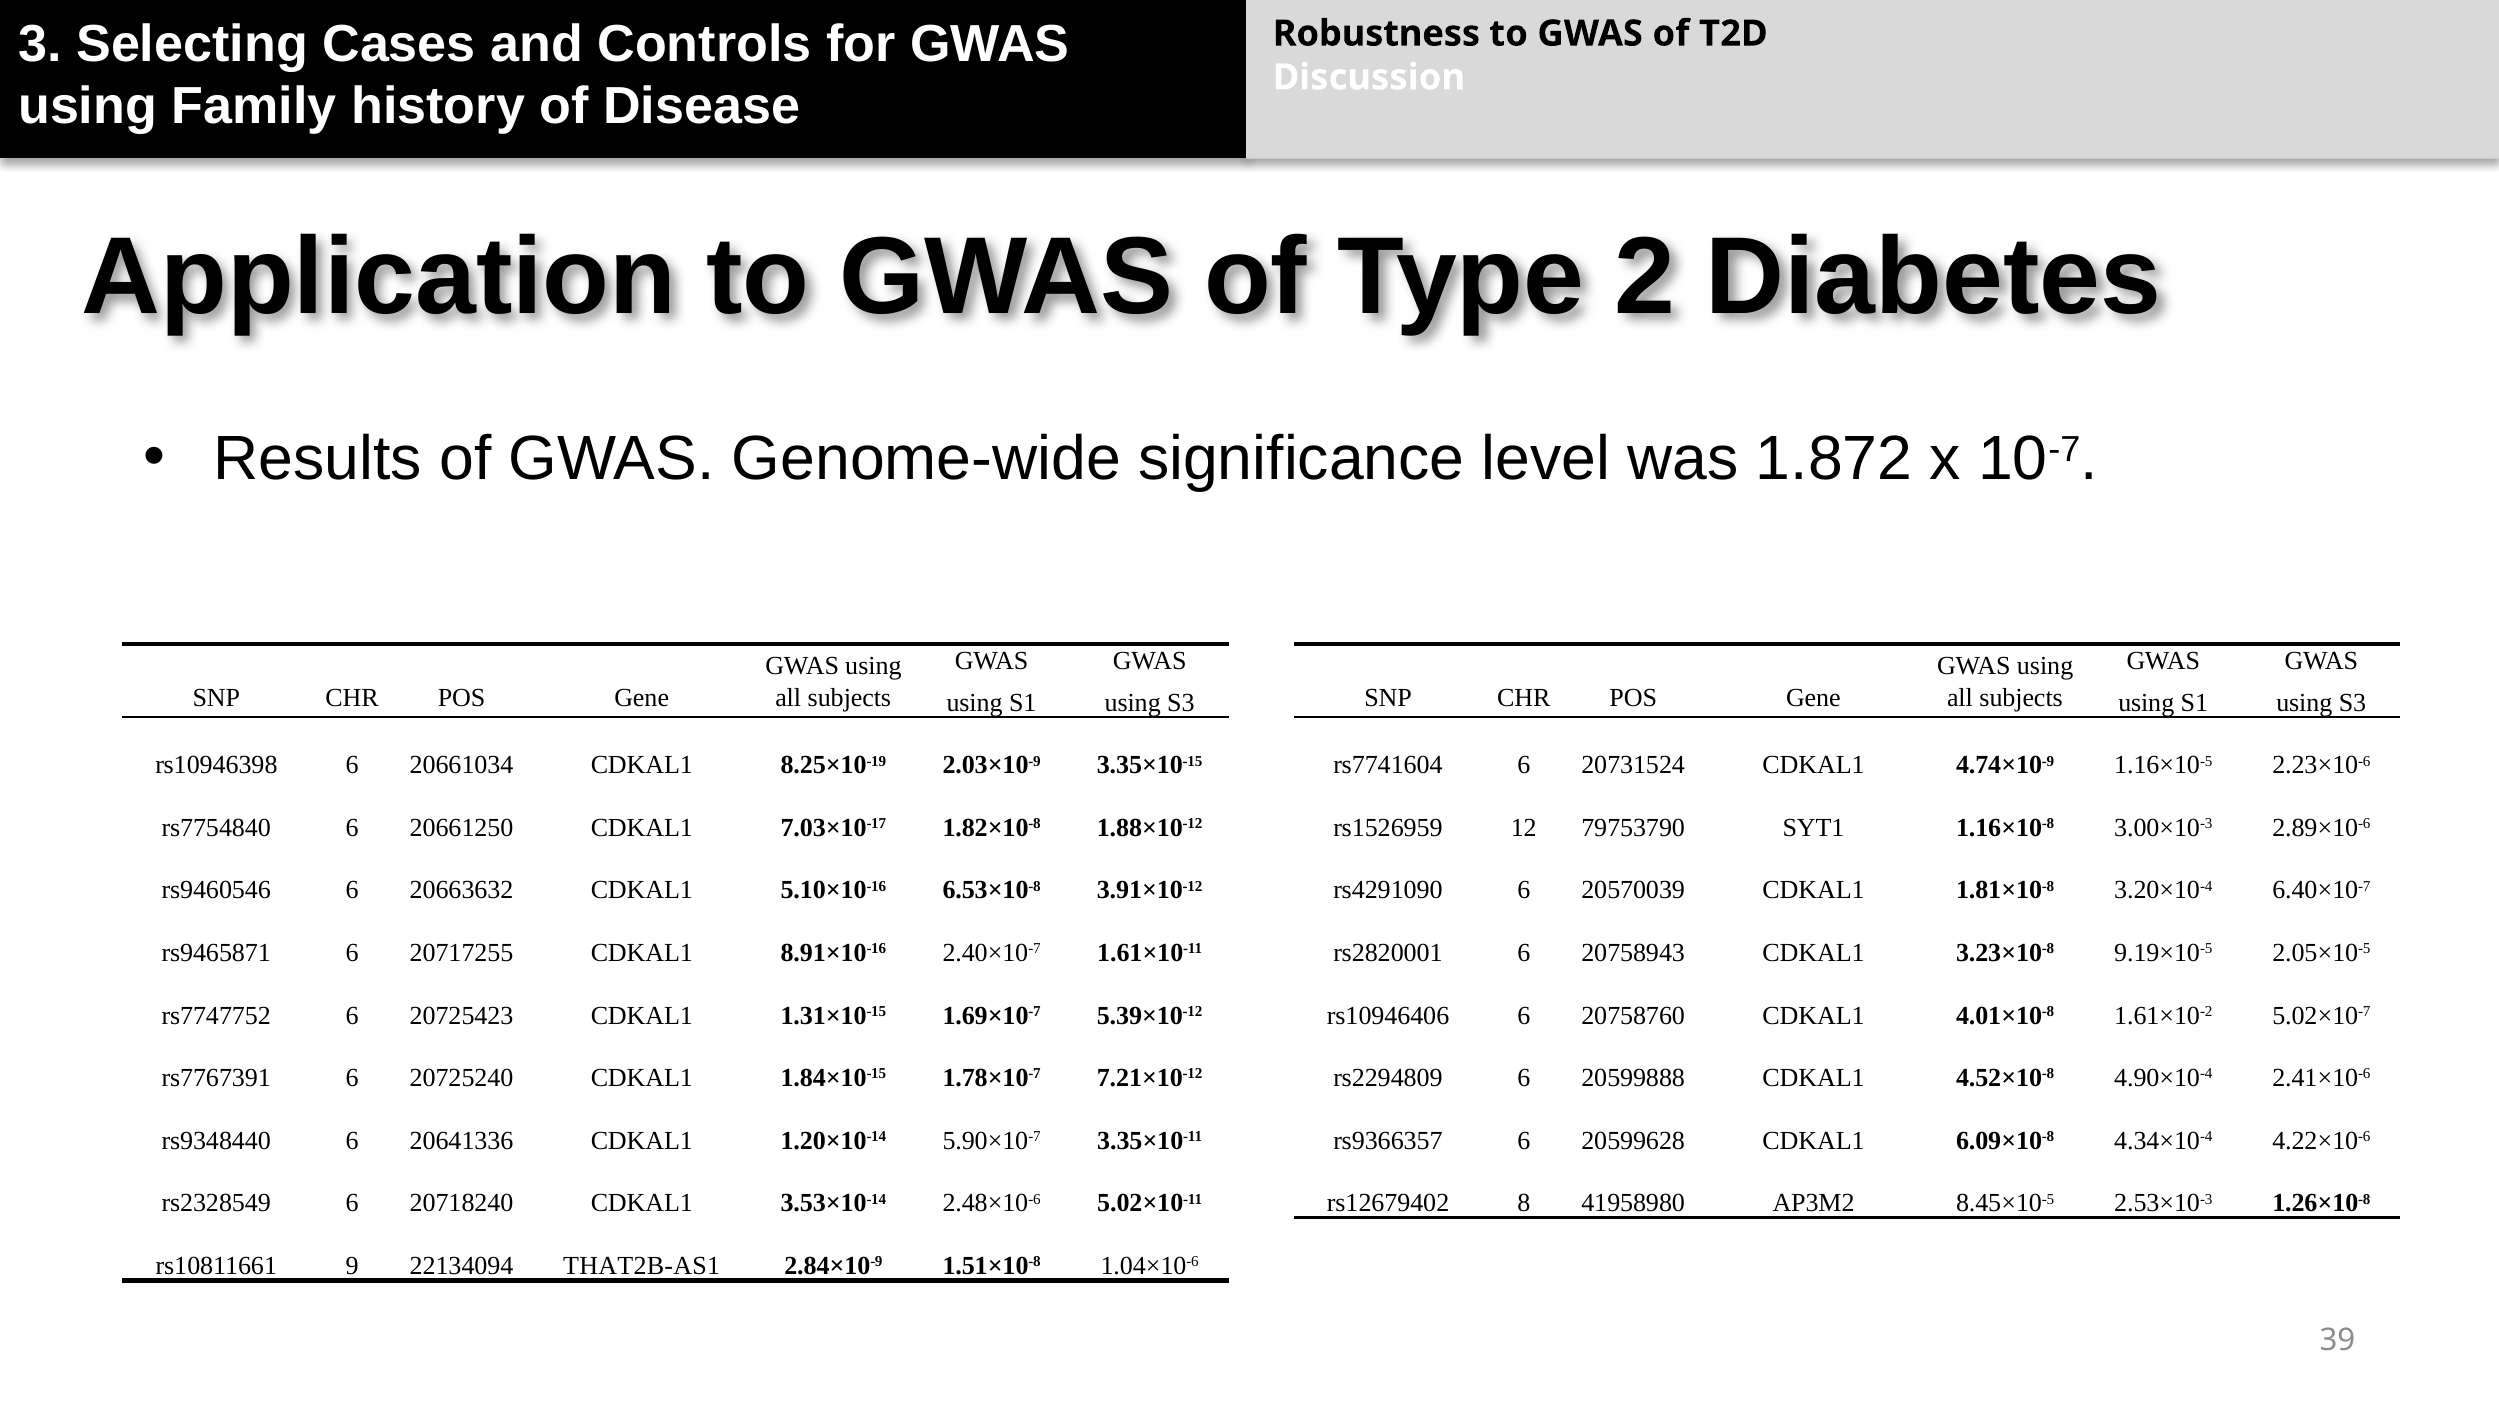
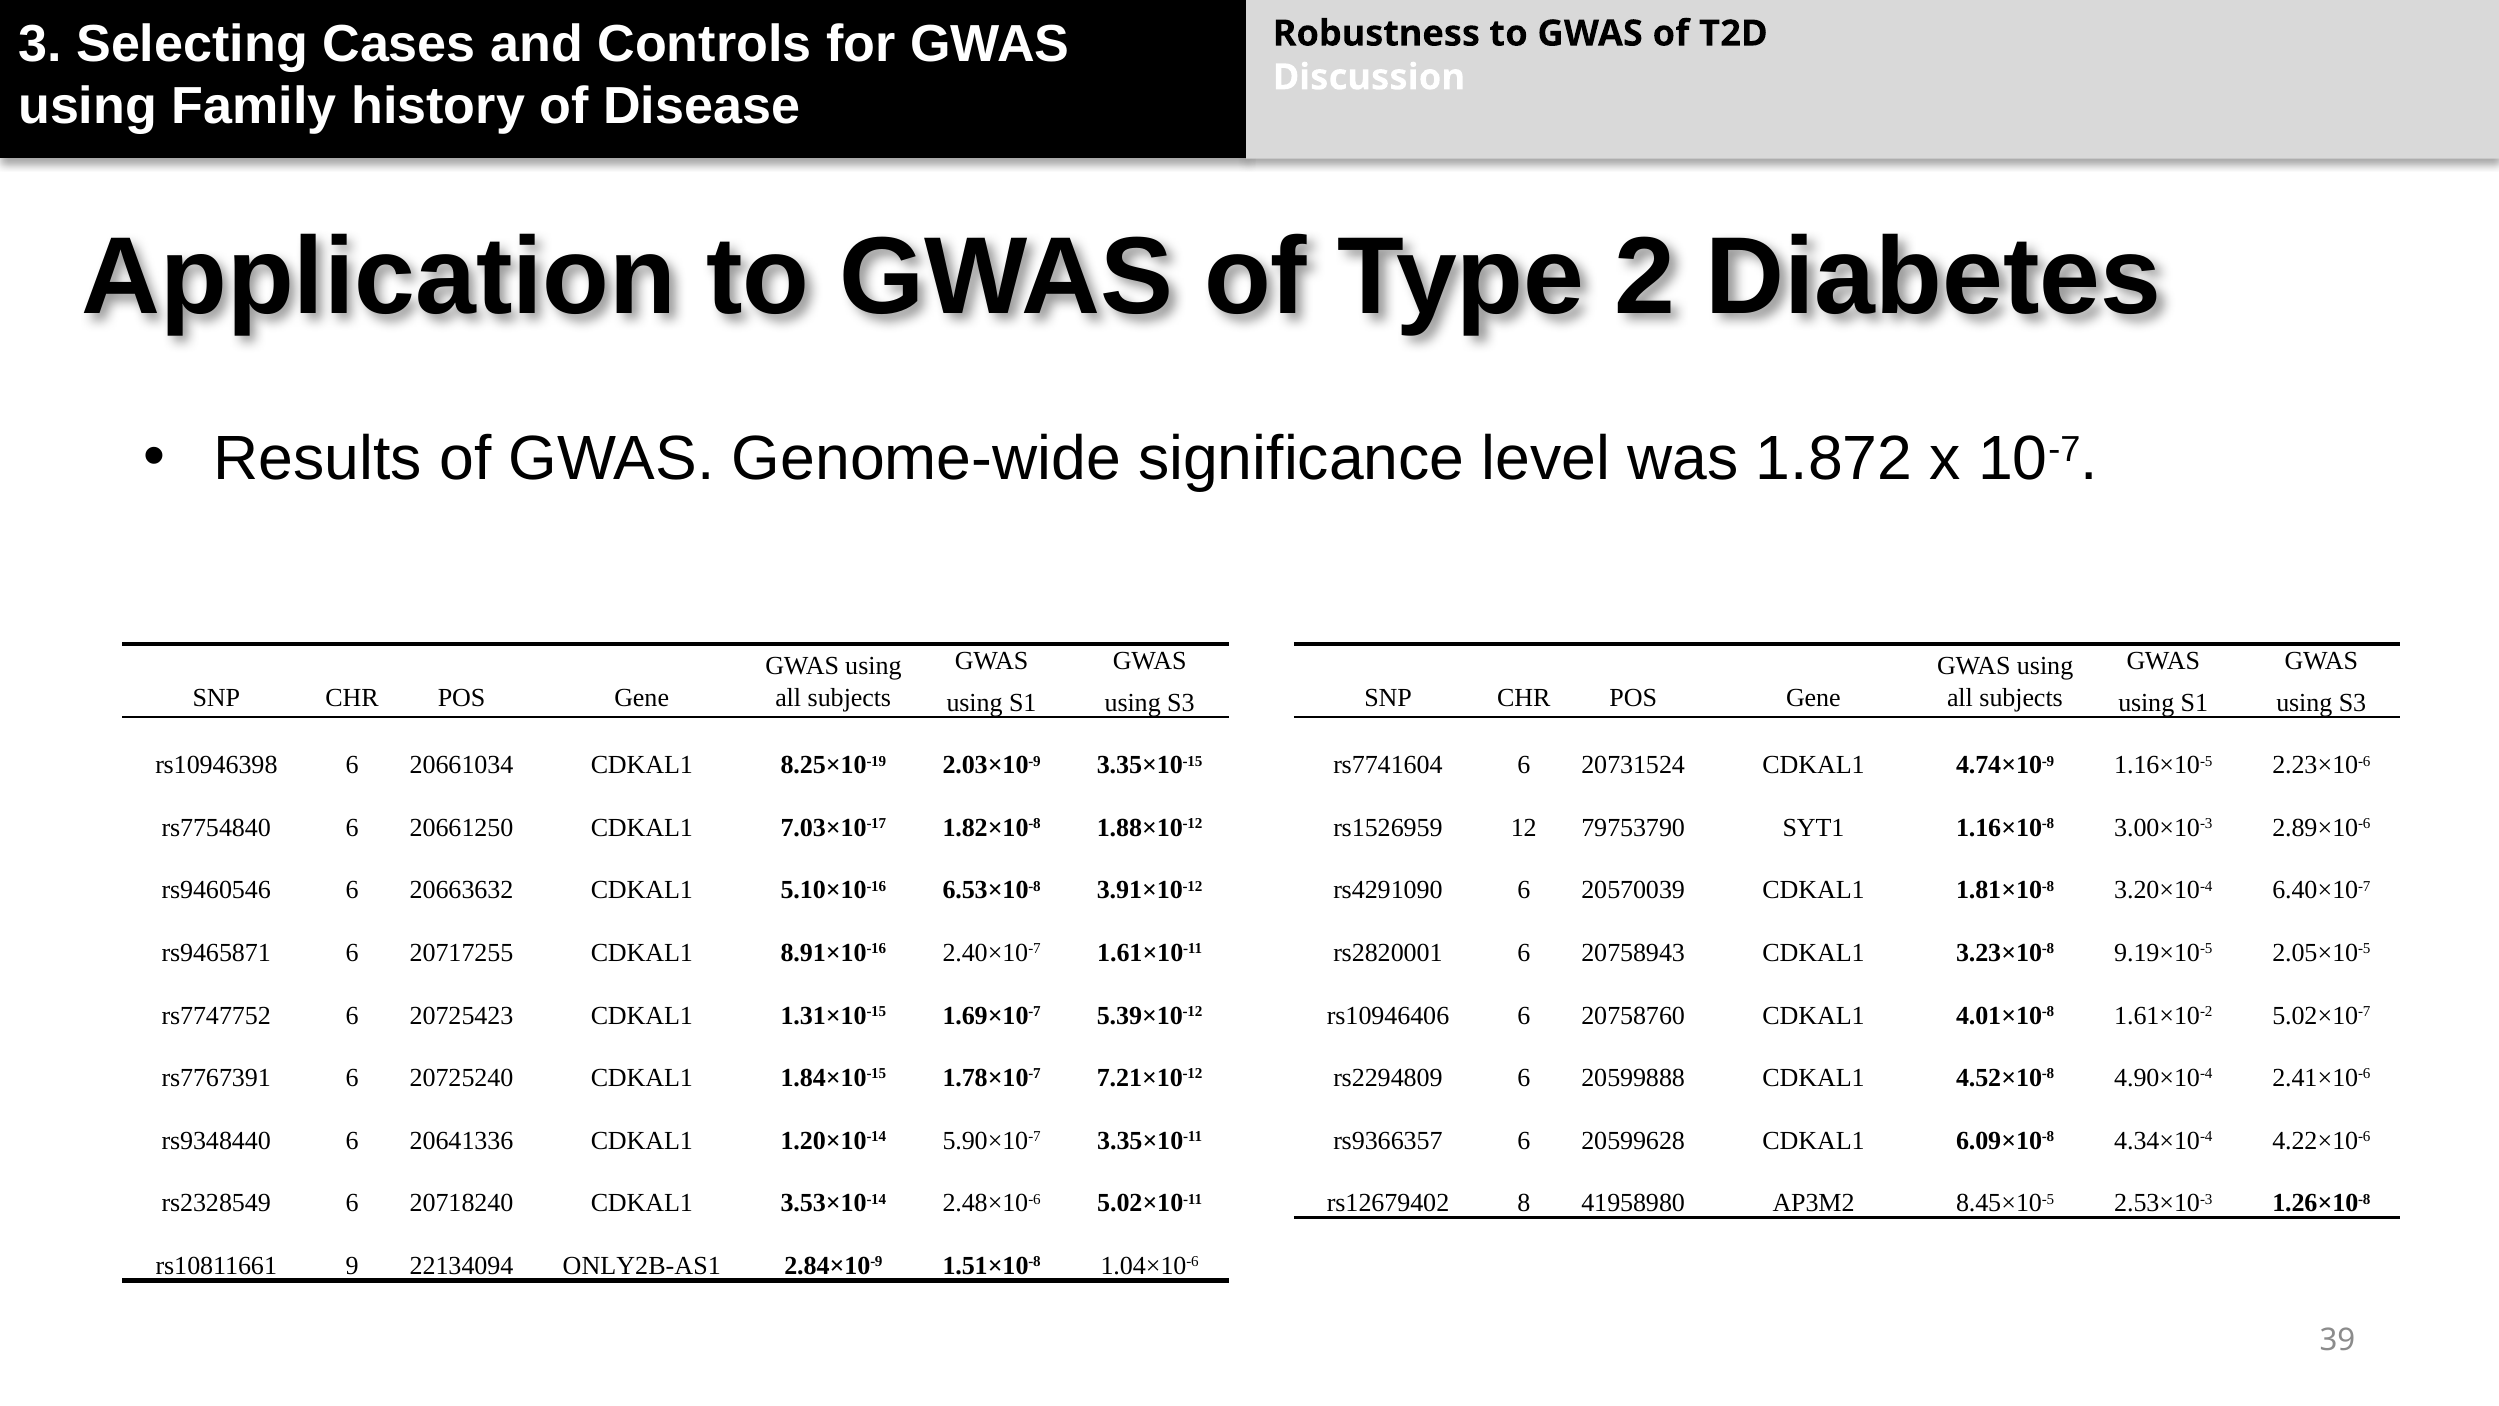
THAT2B-AS1: THAT2B-AS1 -> ONLY2B-AS1 (642, 1266)
